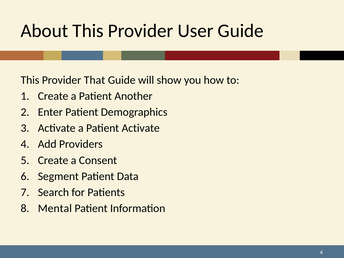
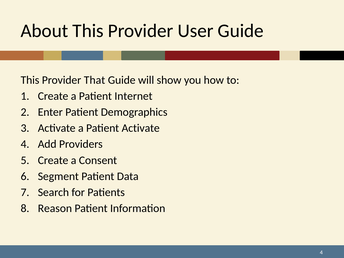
Another: Another -> Internet (133, 96)
Mental: Mental -> Reason (55, 208)
